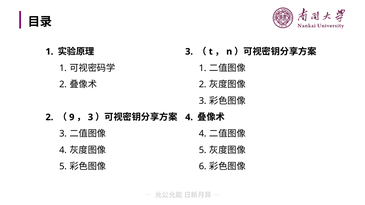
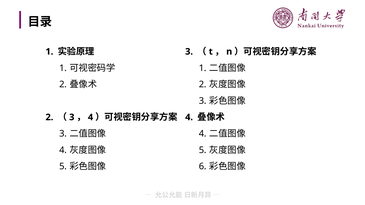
9: 9 -> 3 (72, 117)
3: 3 -> 4 (91, 117)
